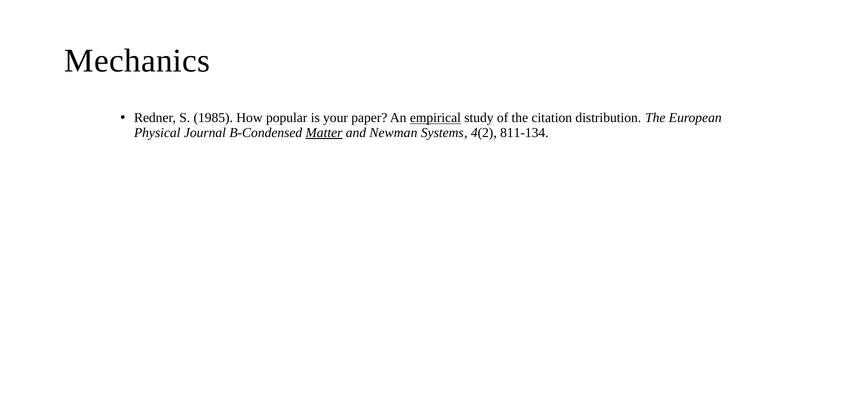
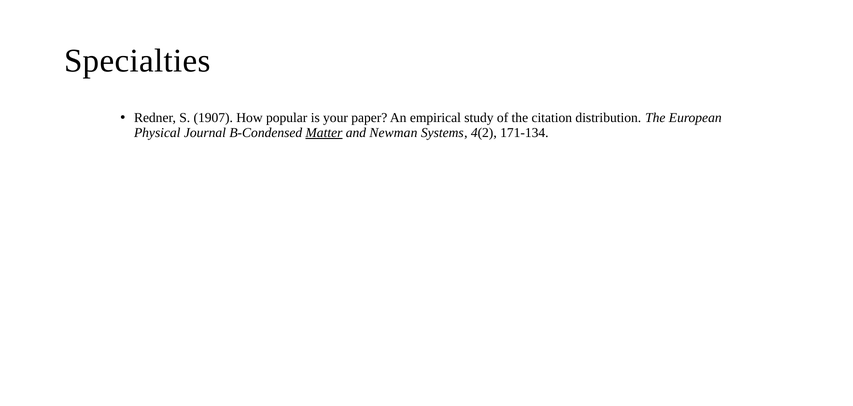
Mechanics: Mechanics -> Specialties (137, 61)
1985: 1985 -> 1907 (213, 118)
empirical underline: present -> none (435, 118)
811-134: 811-134 -> 171-134 (524, 133)
